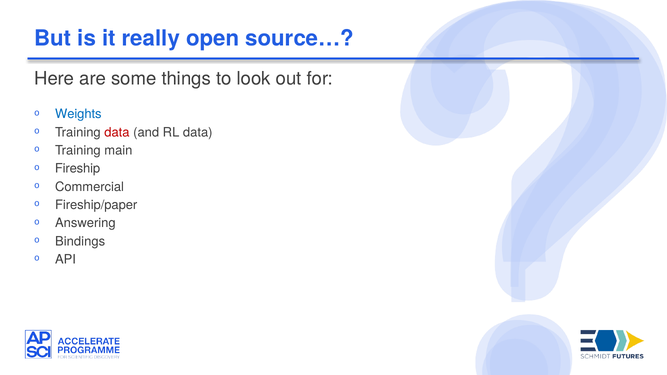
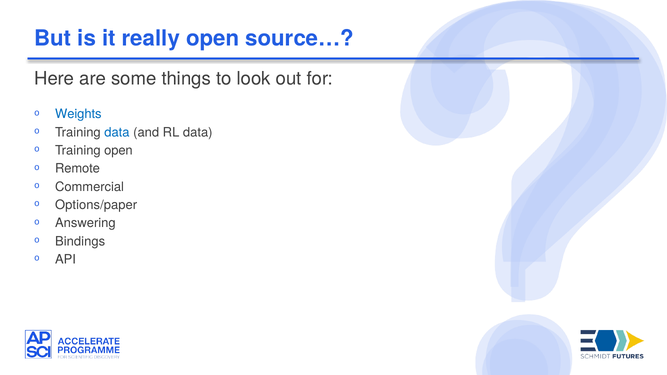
data colour: red -> blue (117, 132)
Training main: main -> open (118, 151)
Fireship: Fireship -> Remote (77, 169)
Fireship/paper: Fireship/paper -> Options/paper (96, 205)
